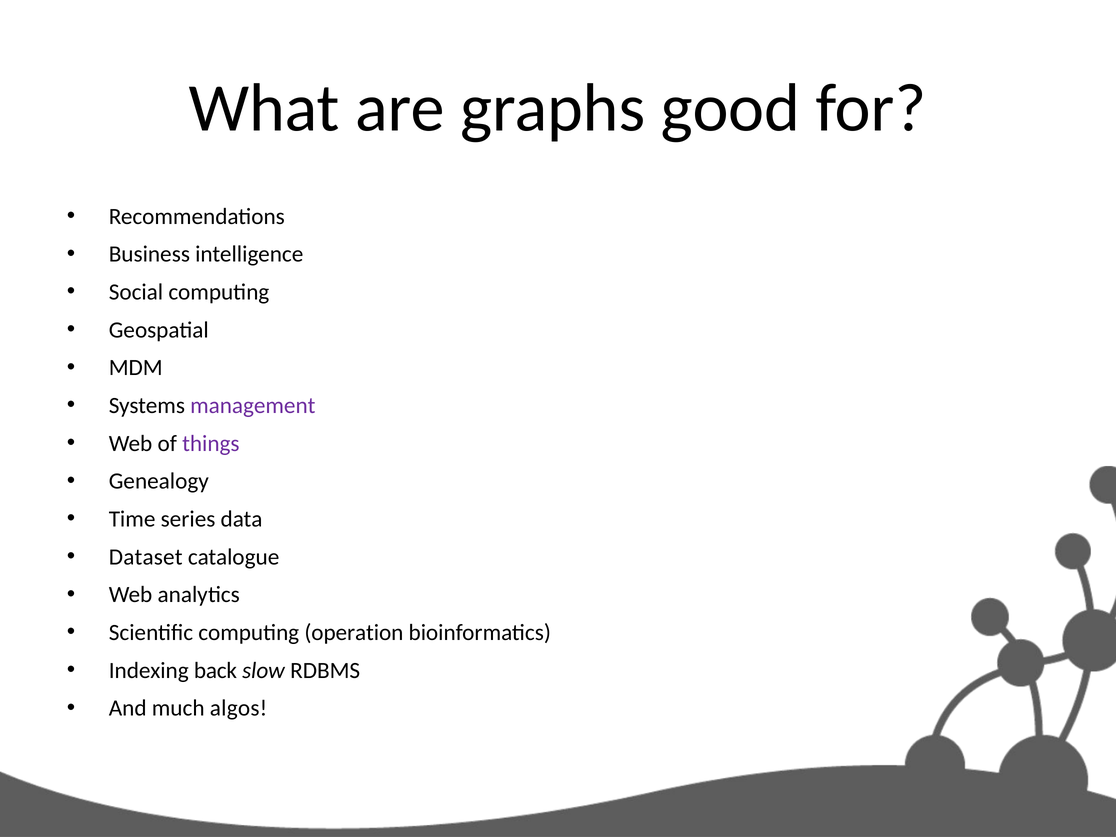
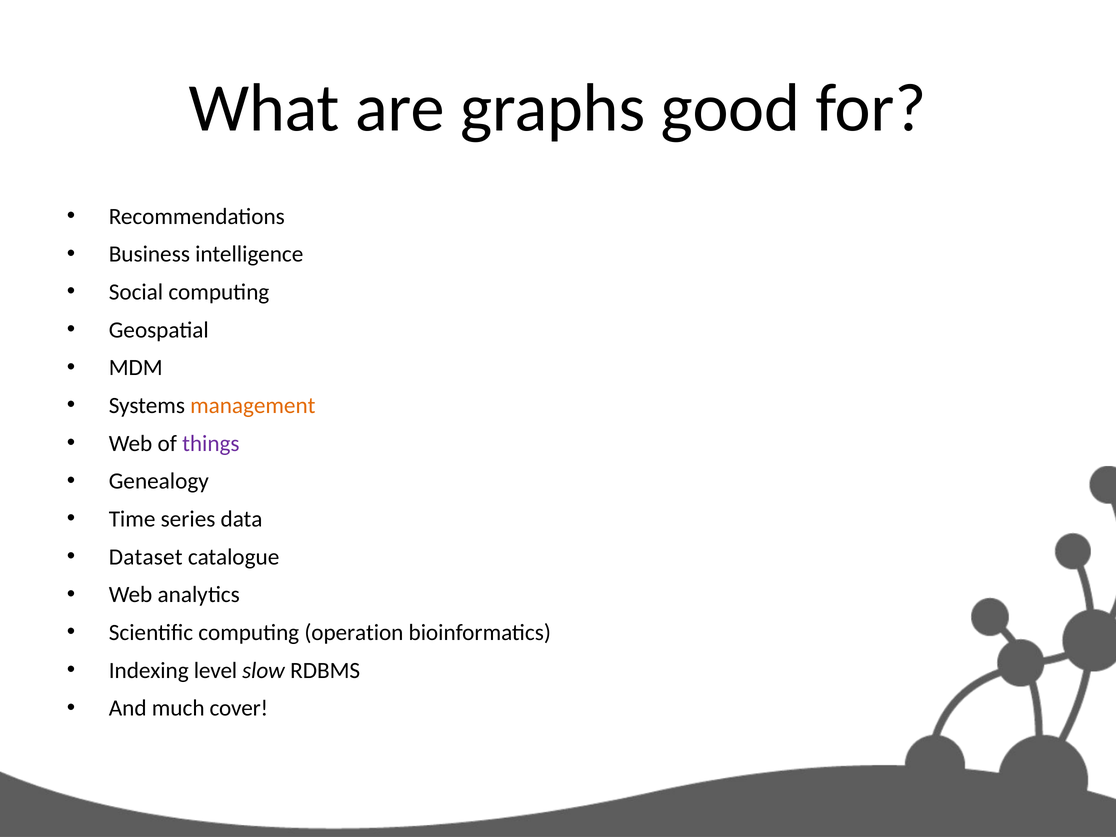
management colour: purple -> orange (253, 406)
back: back -> level (216, 670)
algos: algos -> cover (239, 708)
